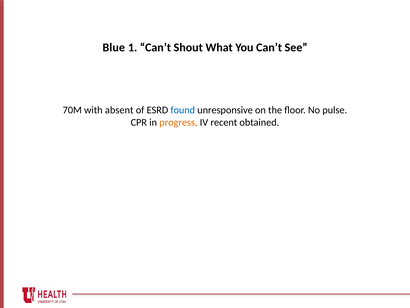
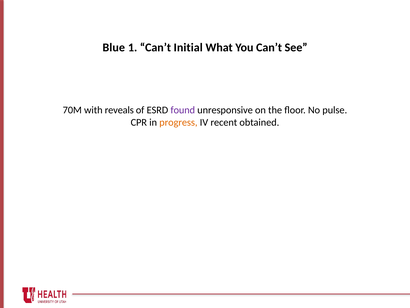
Shout: Shout -> Initial (188, 48)
absent: absent -> reveals (119, 110)
found colour: blue -> purple (183, 110)
